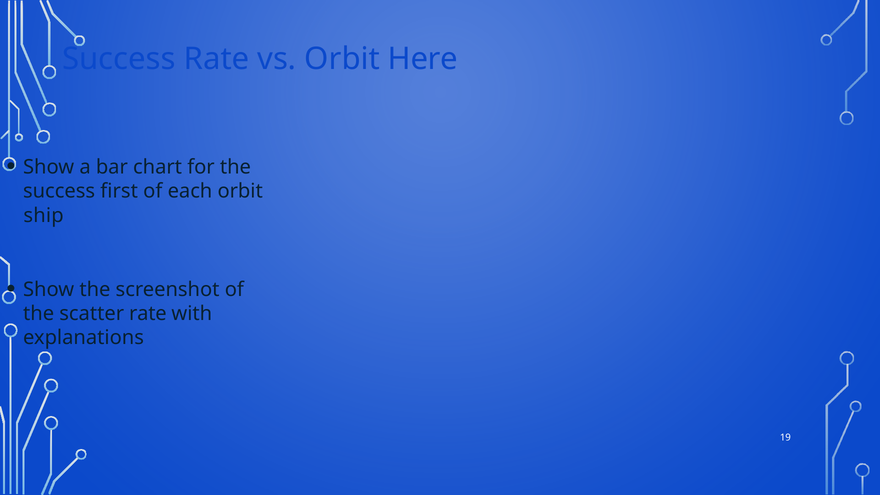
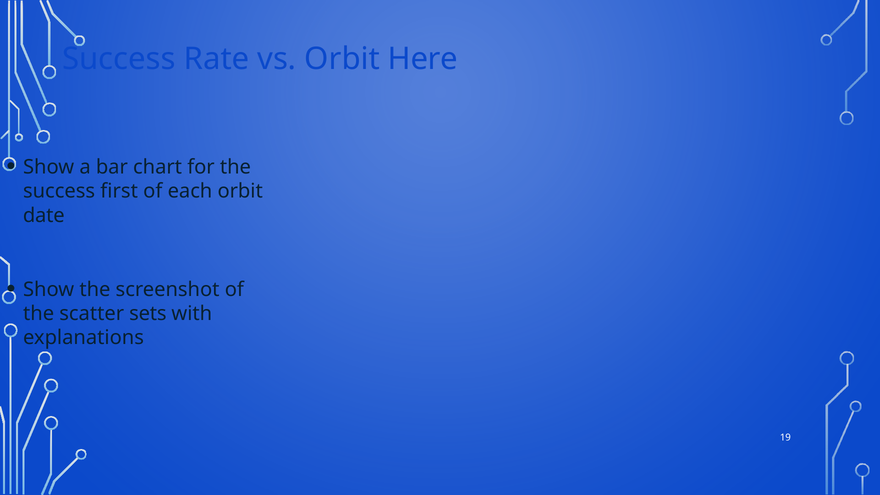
ship: ship -> date (44, 215)
scatter rate: rate -> sets (148, 314)
